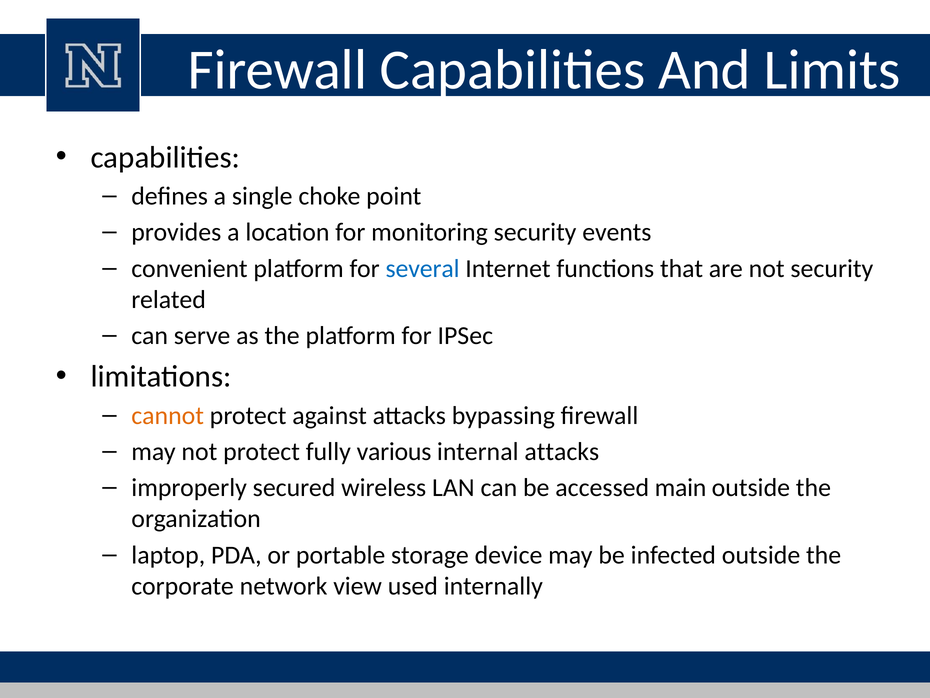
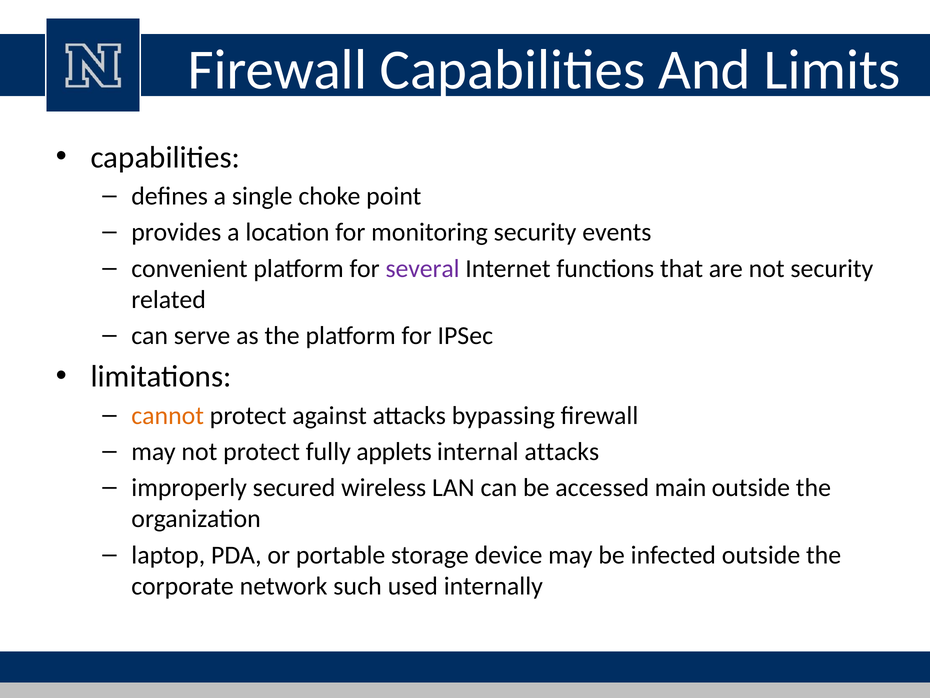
several colour: blue -> purple (423, 268)
various: various -> applets (394, 451)
view: view -> such (358, 586)
